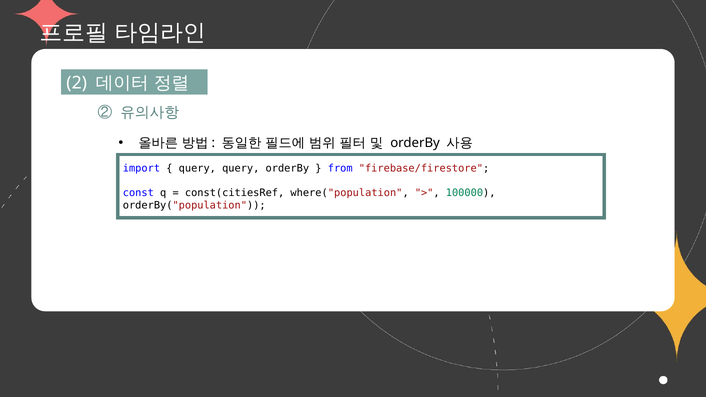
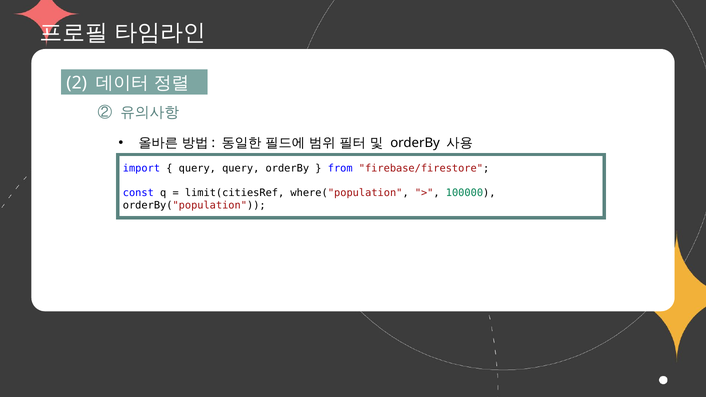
const(citiesRef: const(citiesRef -> limit(citiesRef (235, 193)
